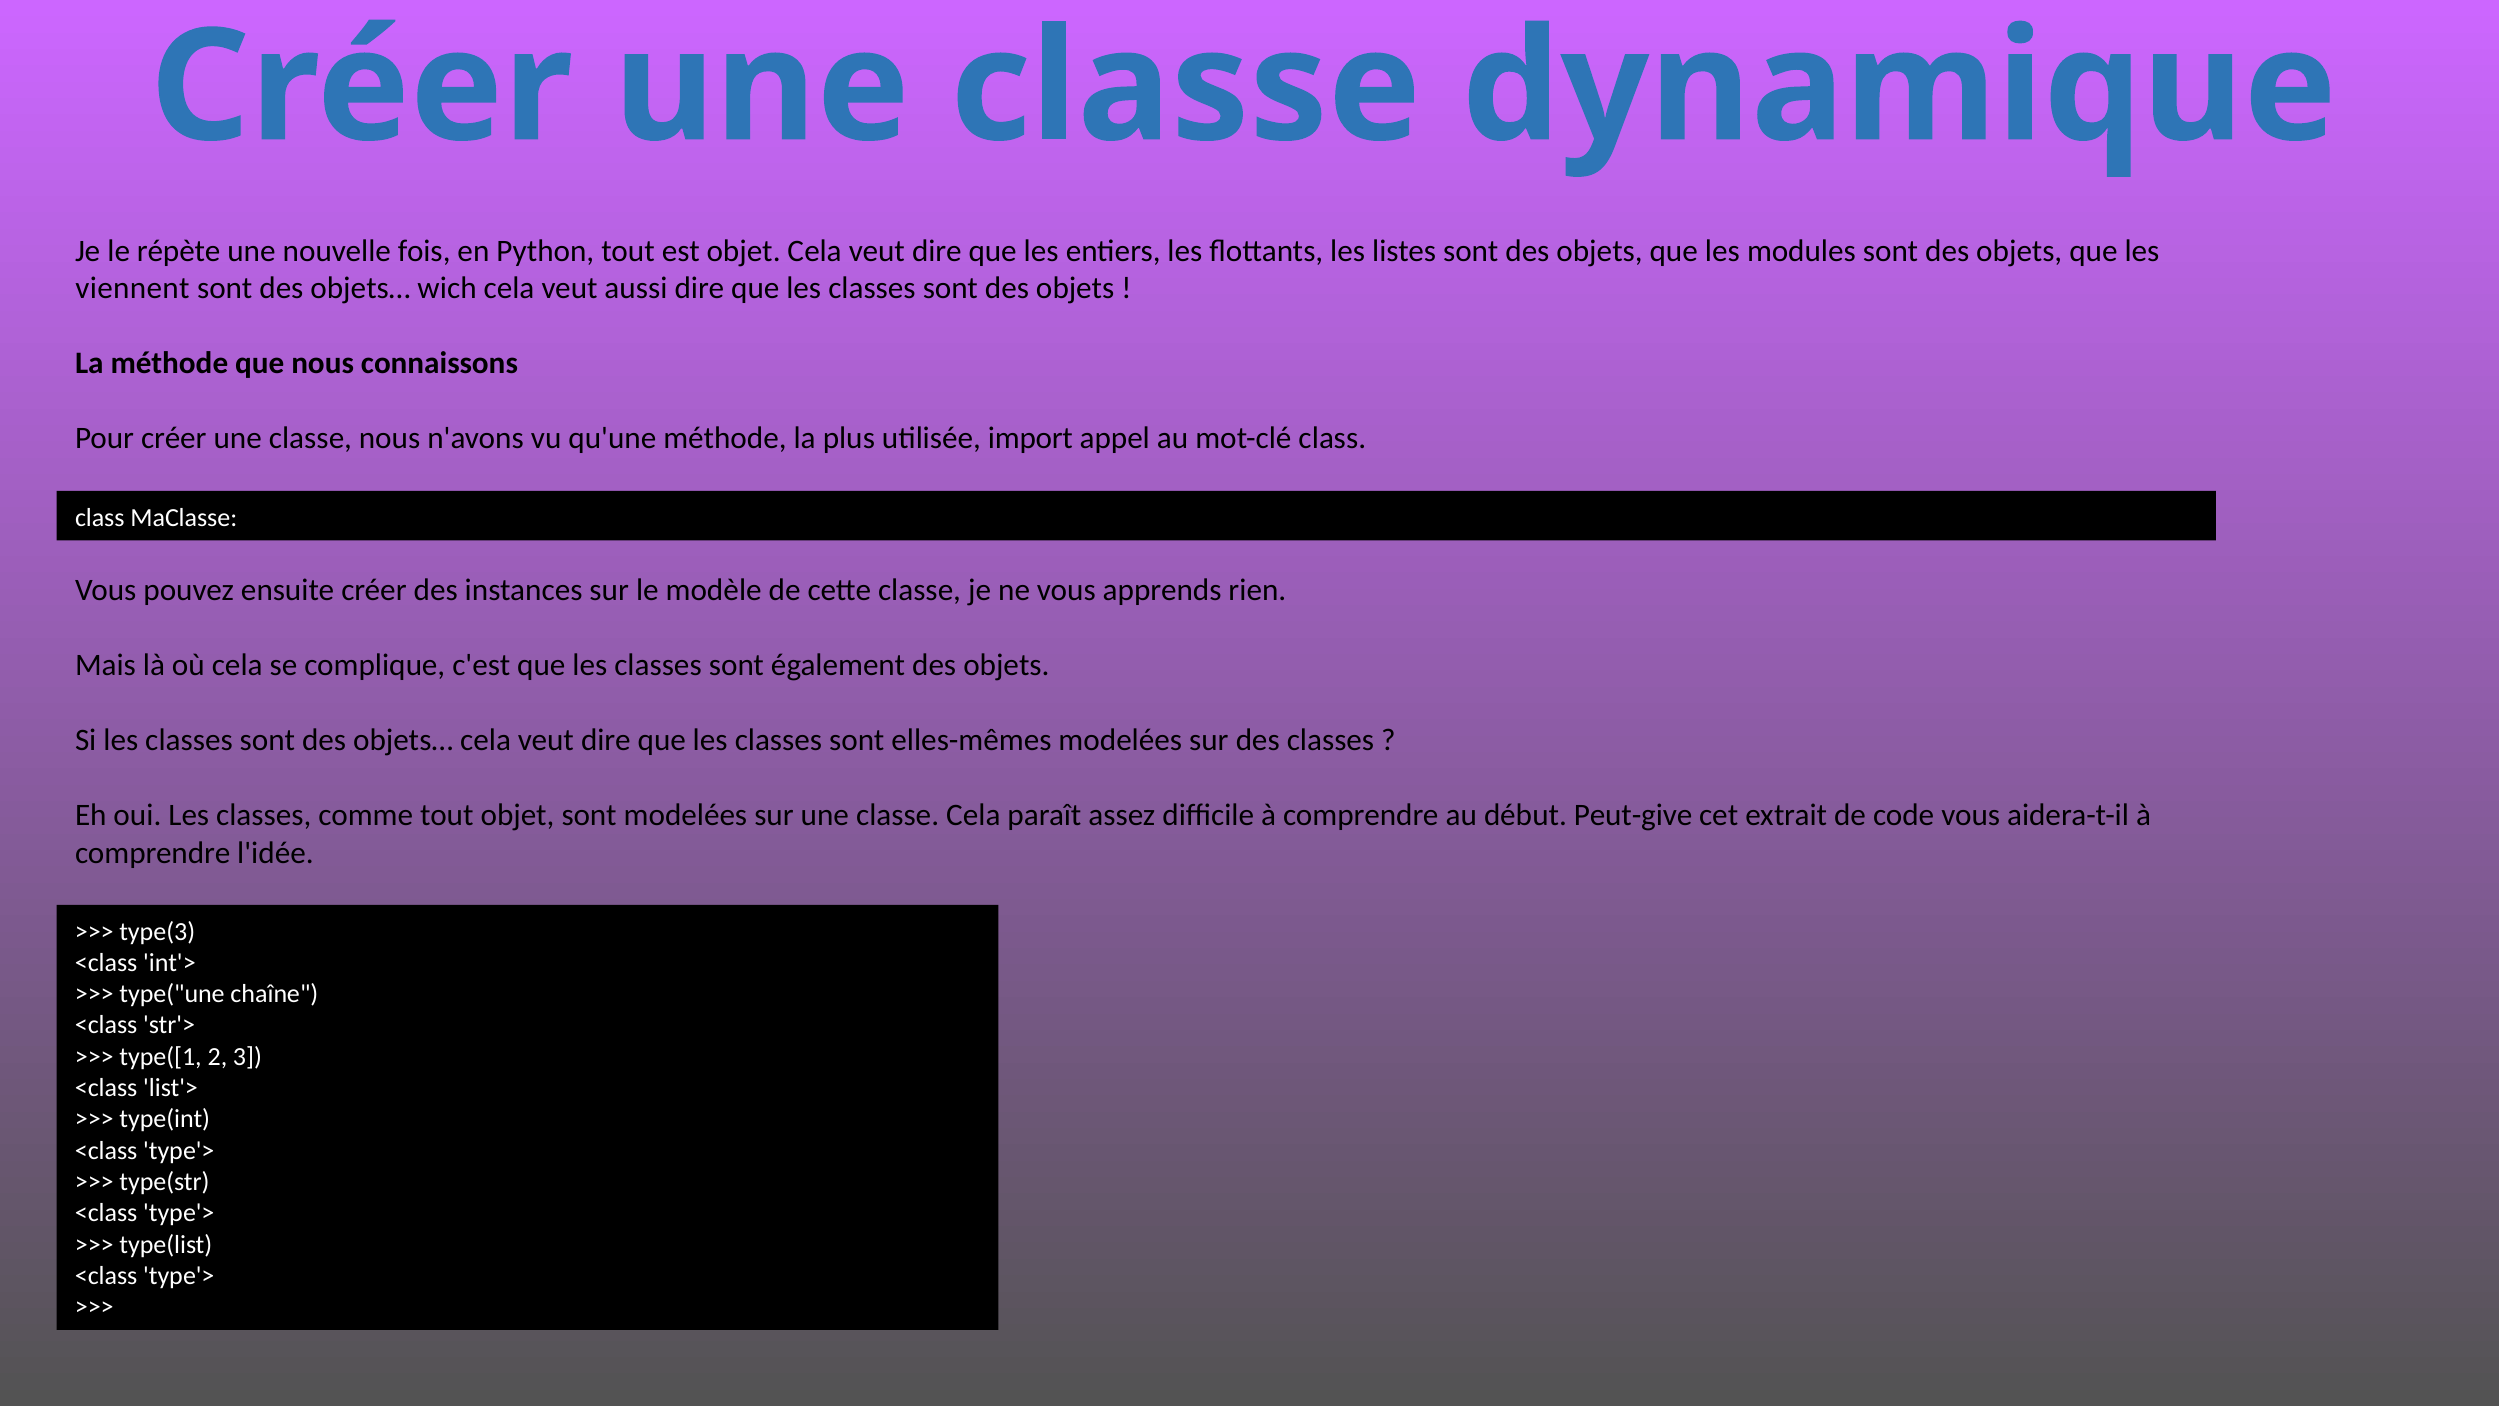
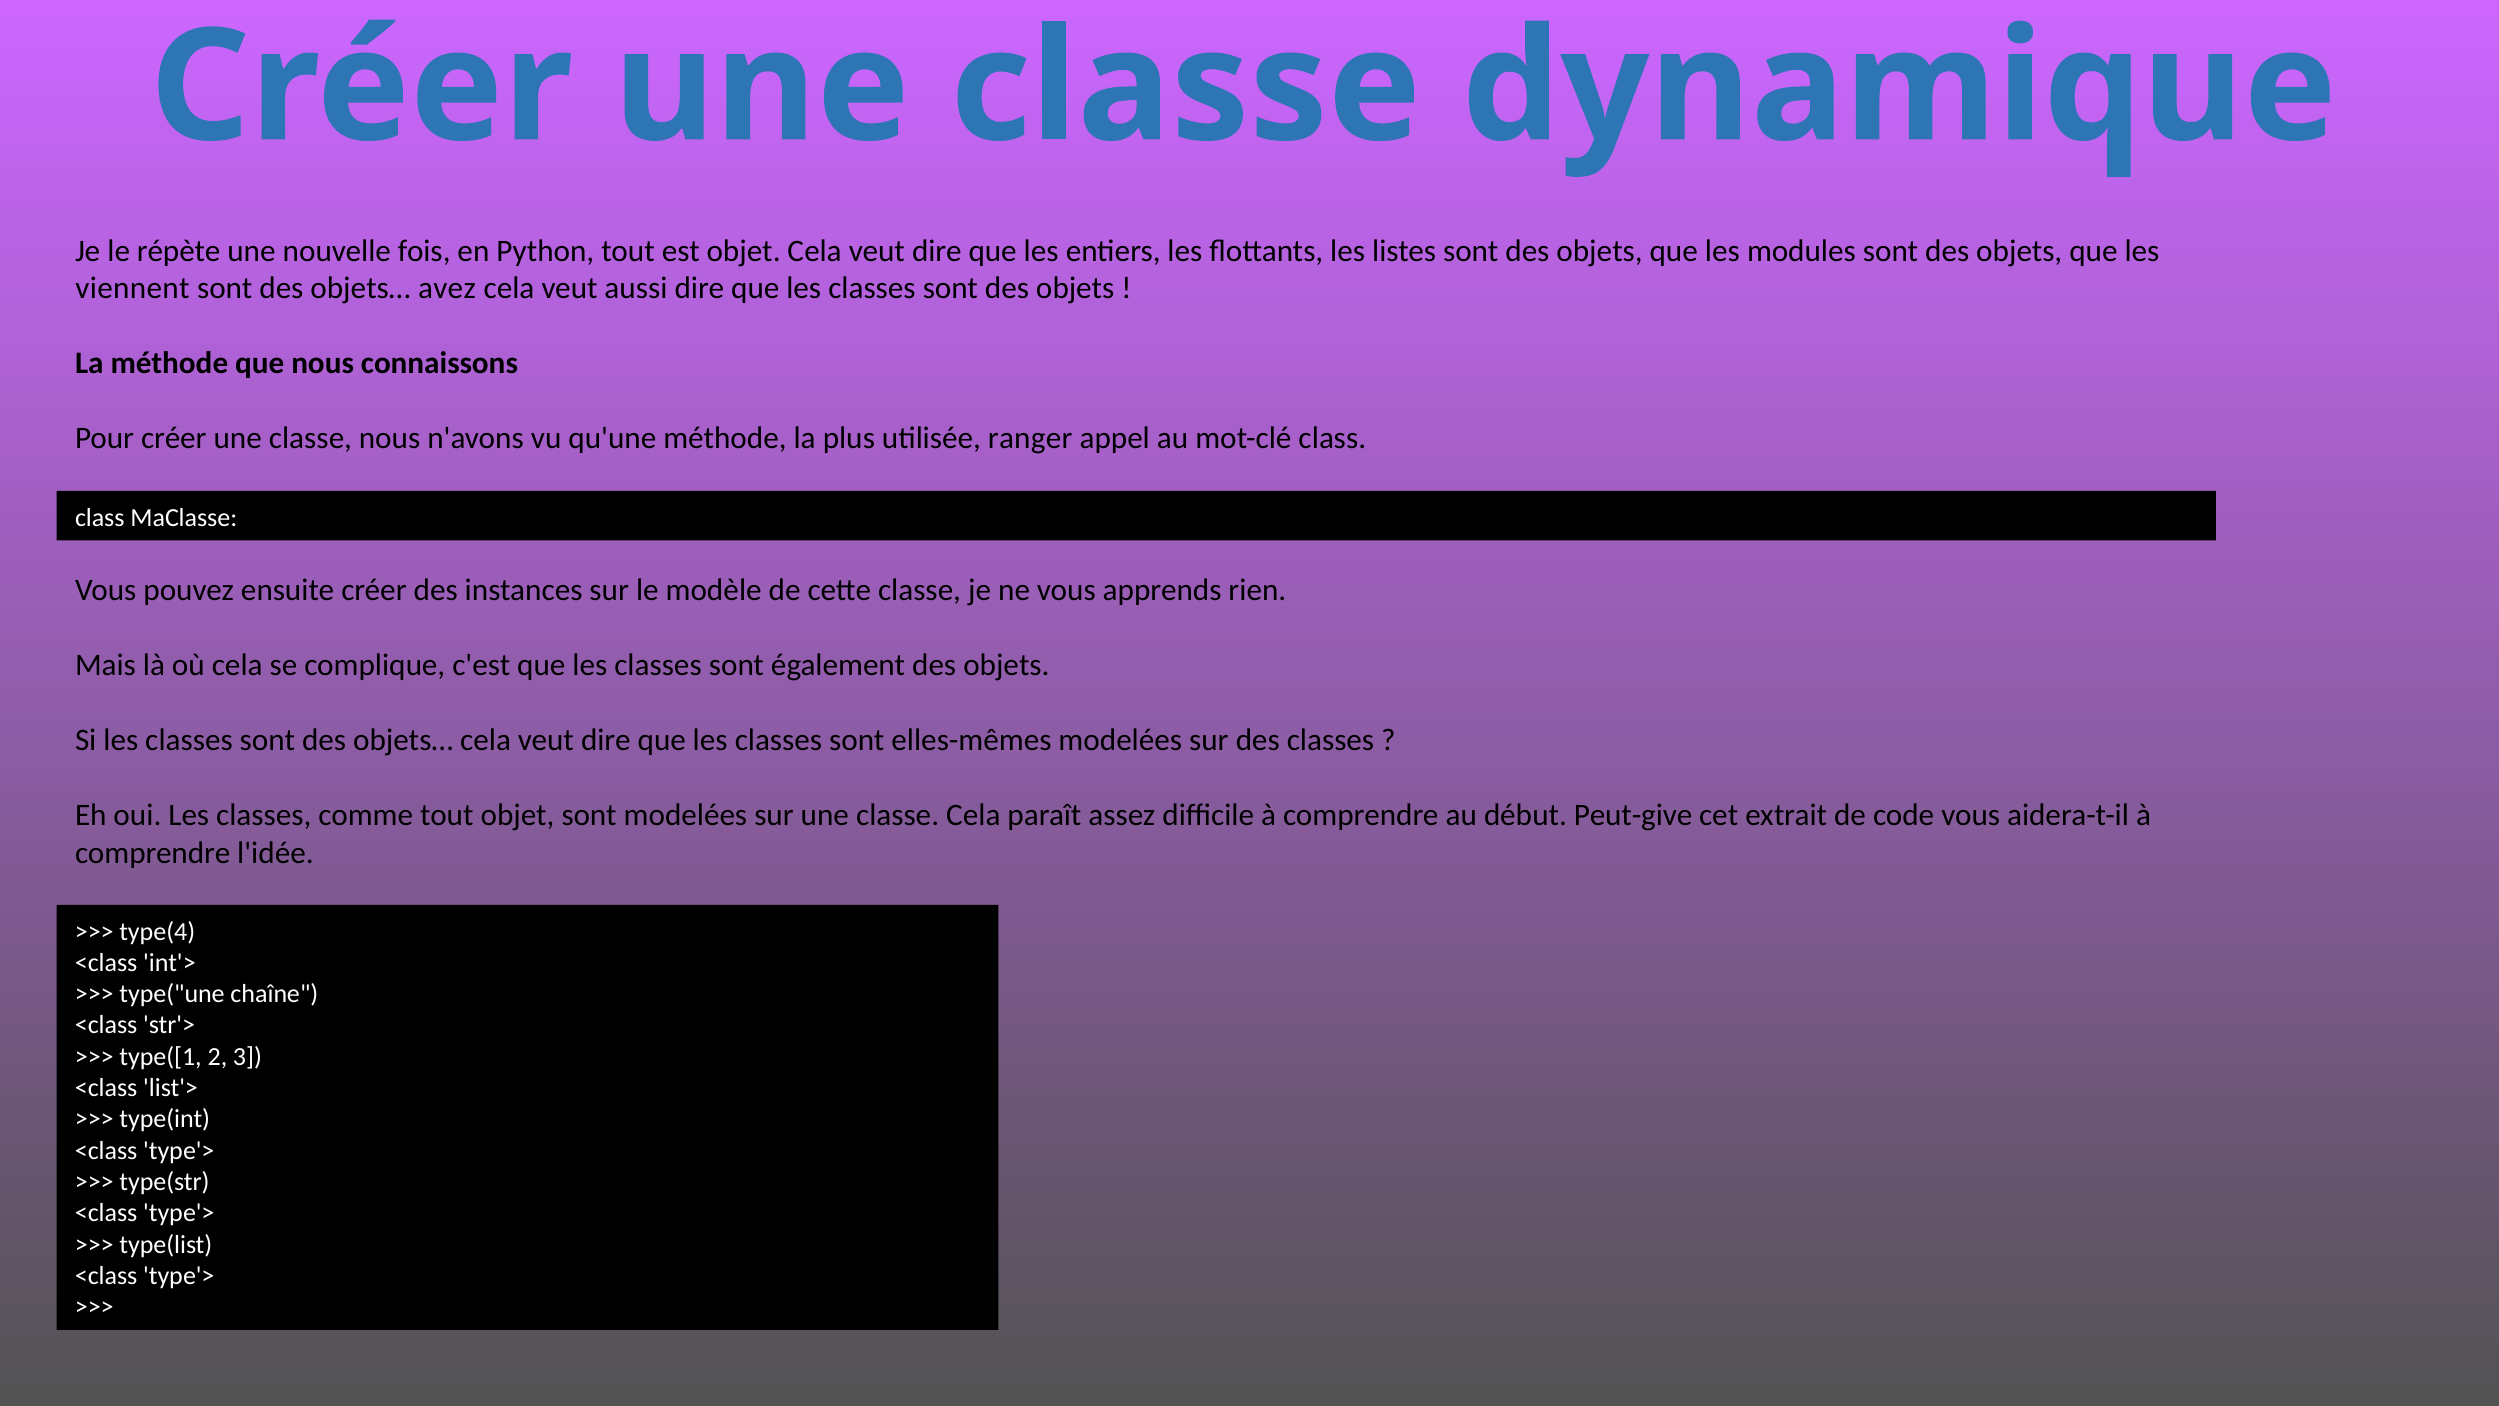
wich: wich -> avez (447, 289)
import: import -> ranger (1030, 438)
type(3: type(3 -> type(4 (157, 931)
